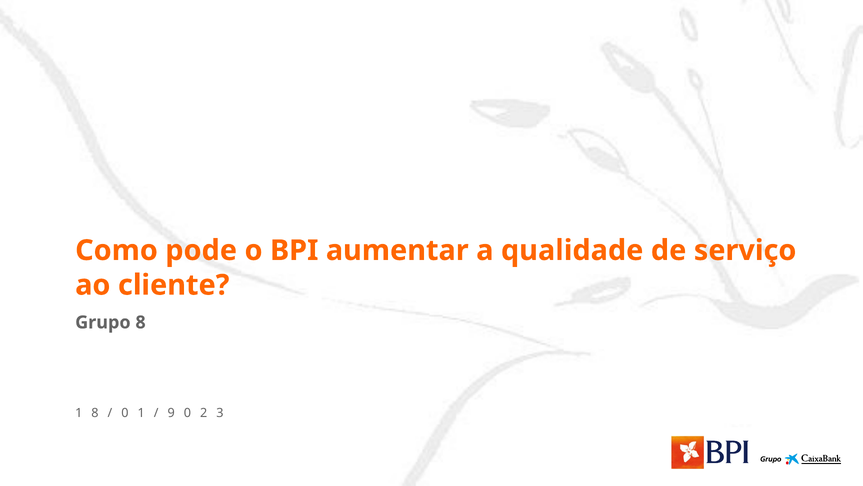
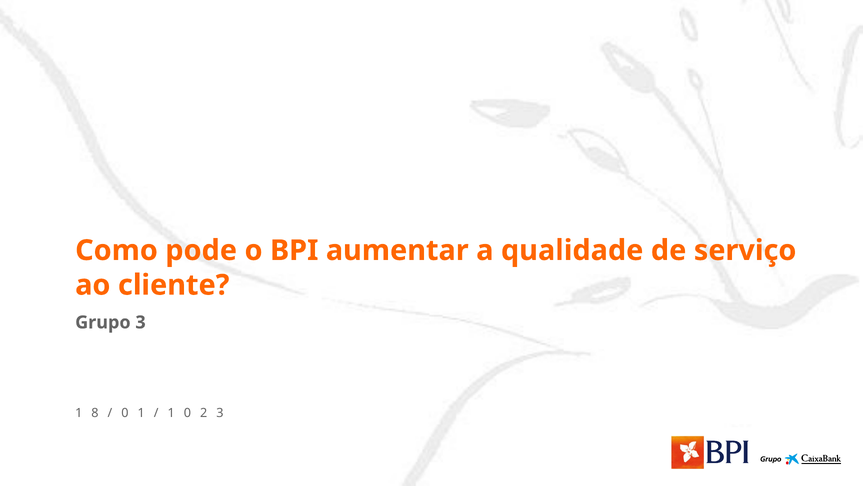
Grupo 8: 8 -> 3 (141, 322)
9: 9 -> 1 (171, 413)
